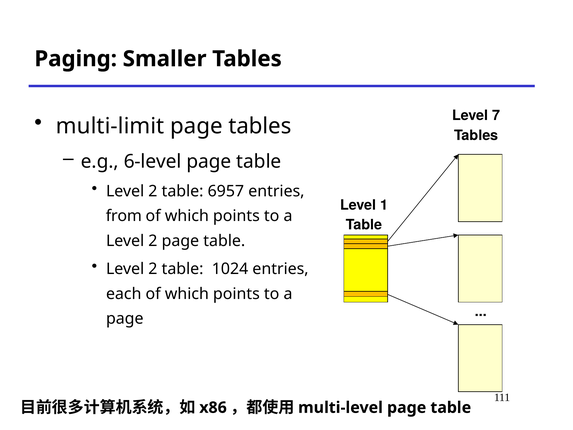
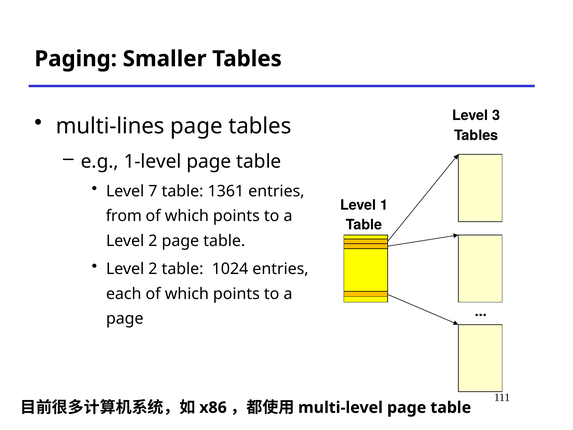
7: 7 -> 3 (496, 115)
multi-limit: multi-limit -> multi-lines (110, 126)
6-level: 6-level -> 1-level (153, 161)
2: 2 -> 7 (153, 191)
6957: 6957 -> 1361 (226, 191)
